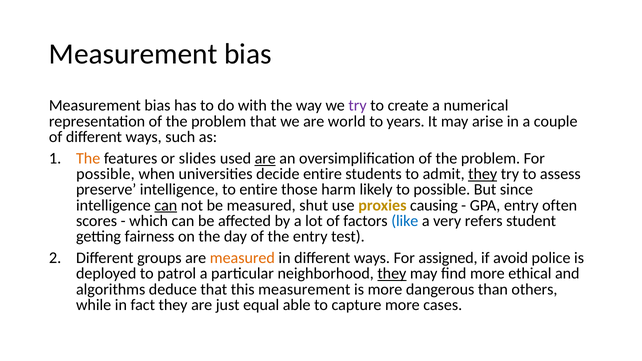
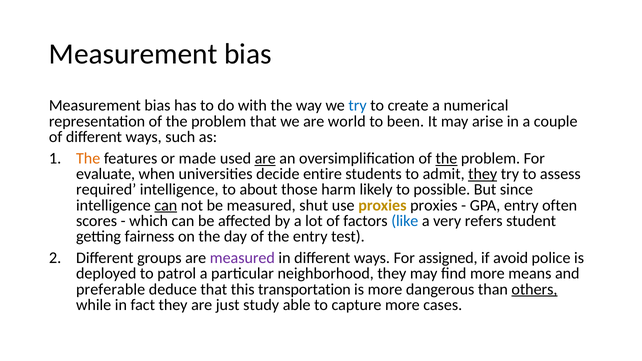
try colour: purple -> blue (358, 106)
years: years -> been (405, 121)
slides: slides -> made (197, 159)
the underline: none -> present (446, 159)
possible: possible -> evaluate (106, 174)
preserve: preserve -> required (106, 190)
to entire: entire -> about (259, 190)
proxies causing: causing -> proxies (434, 205)
measured colour: orange -> purple (242, 258)
they underline: present -> none (392, 274)
ethical: ethical -> means (530, 274)
algorithms: algorithms -> preferable (111, 289)
this measurement: measurement -> transportation (304, 289)
others underline: none -> present (534, 289)
equal: equal -> study (261, 305)
